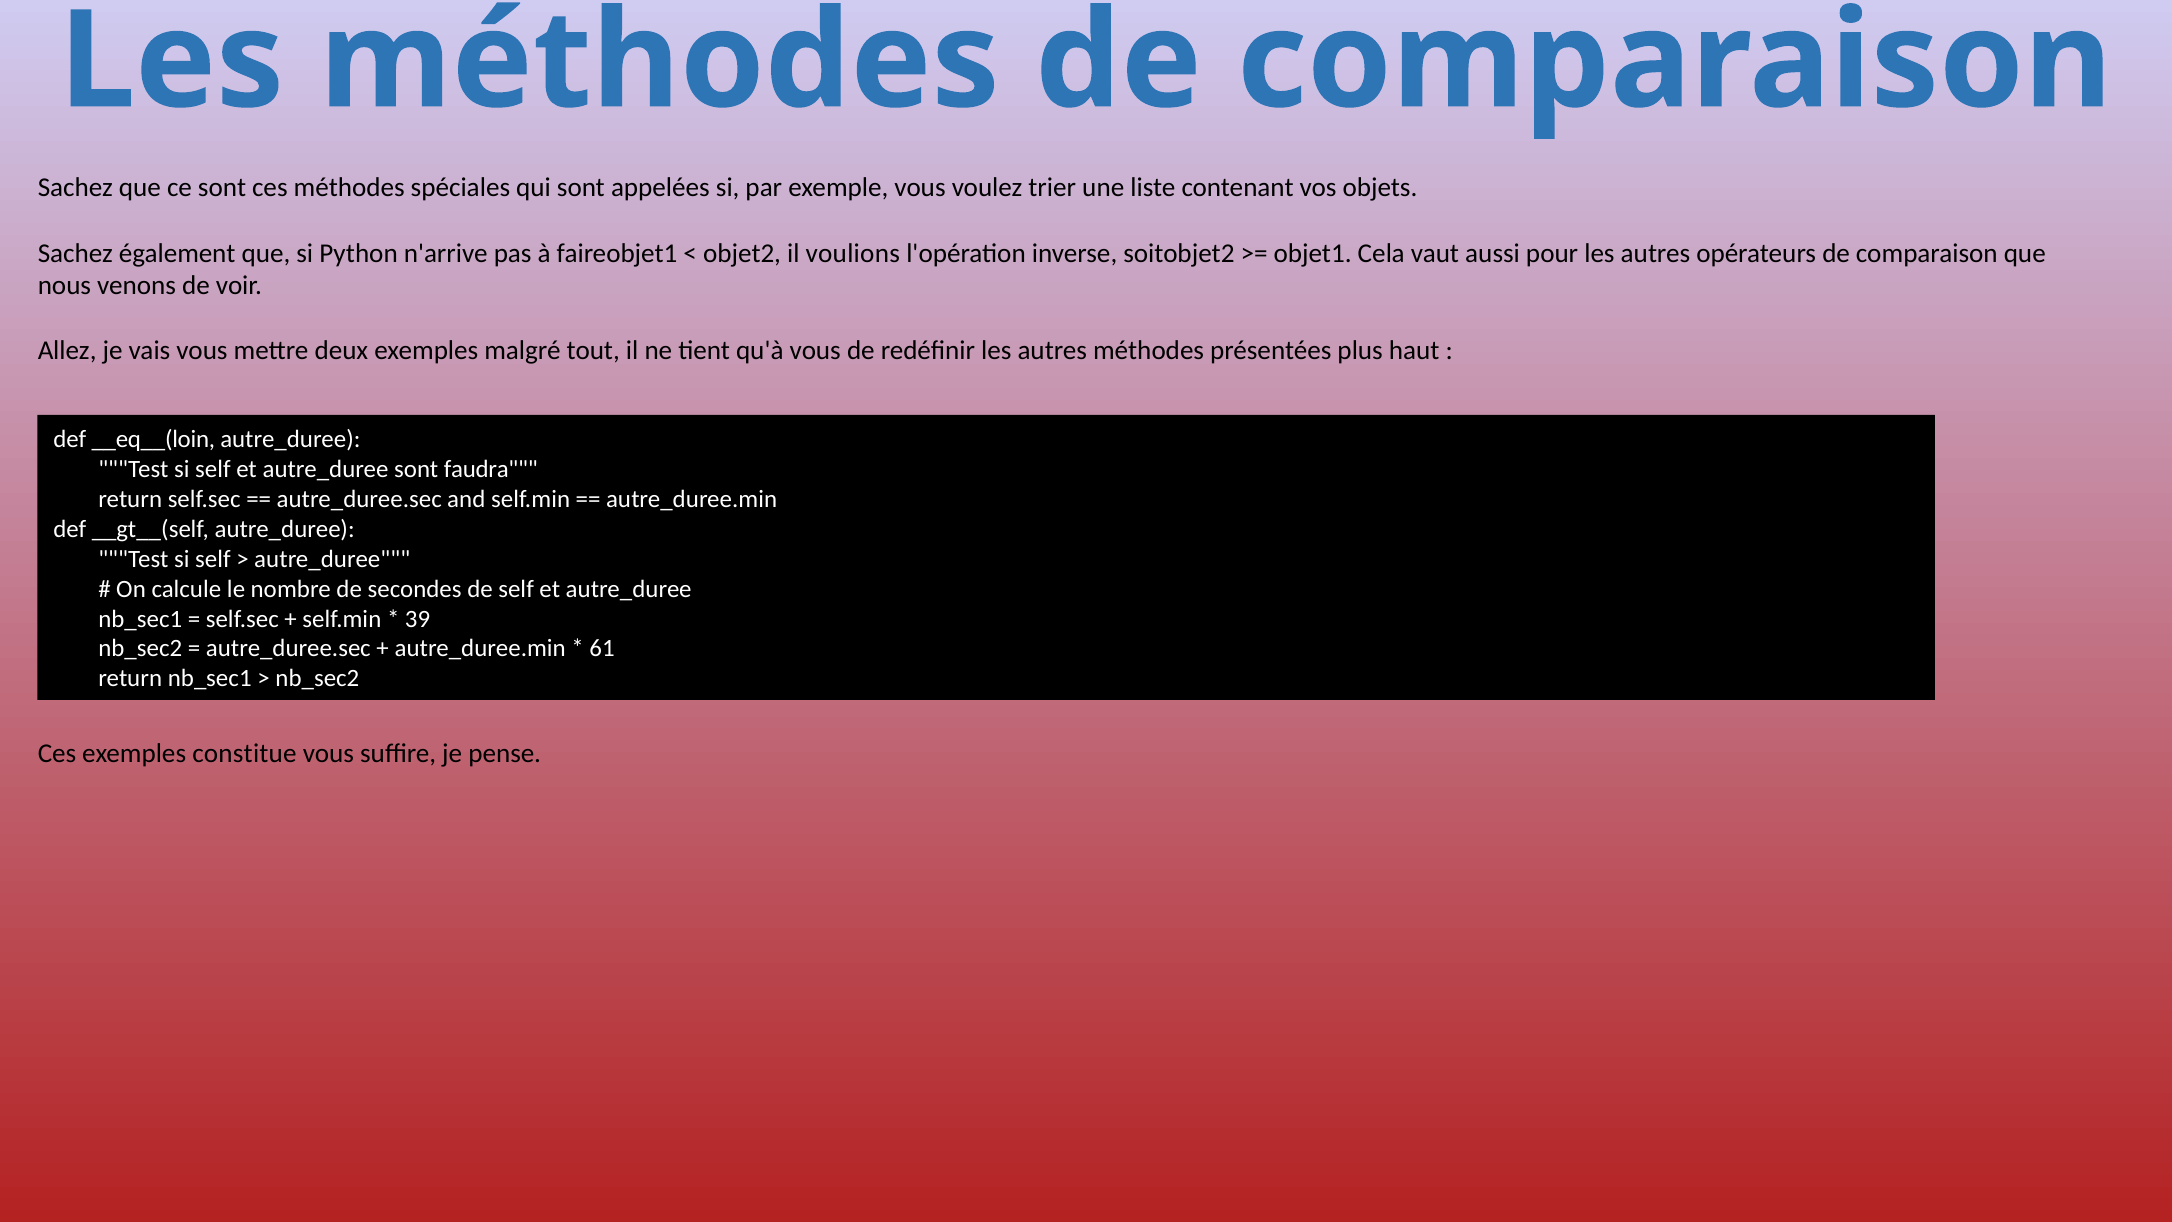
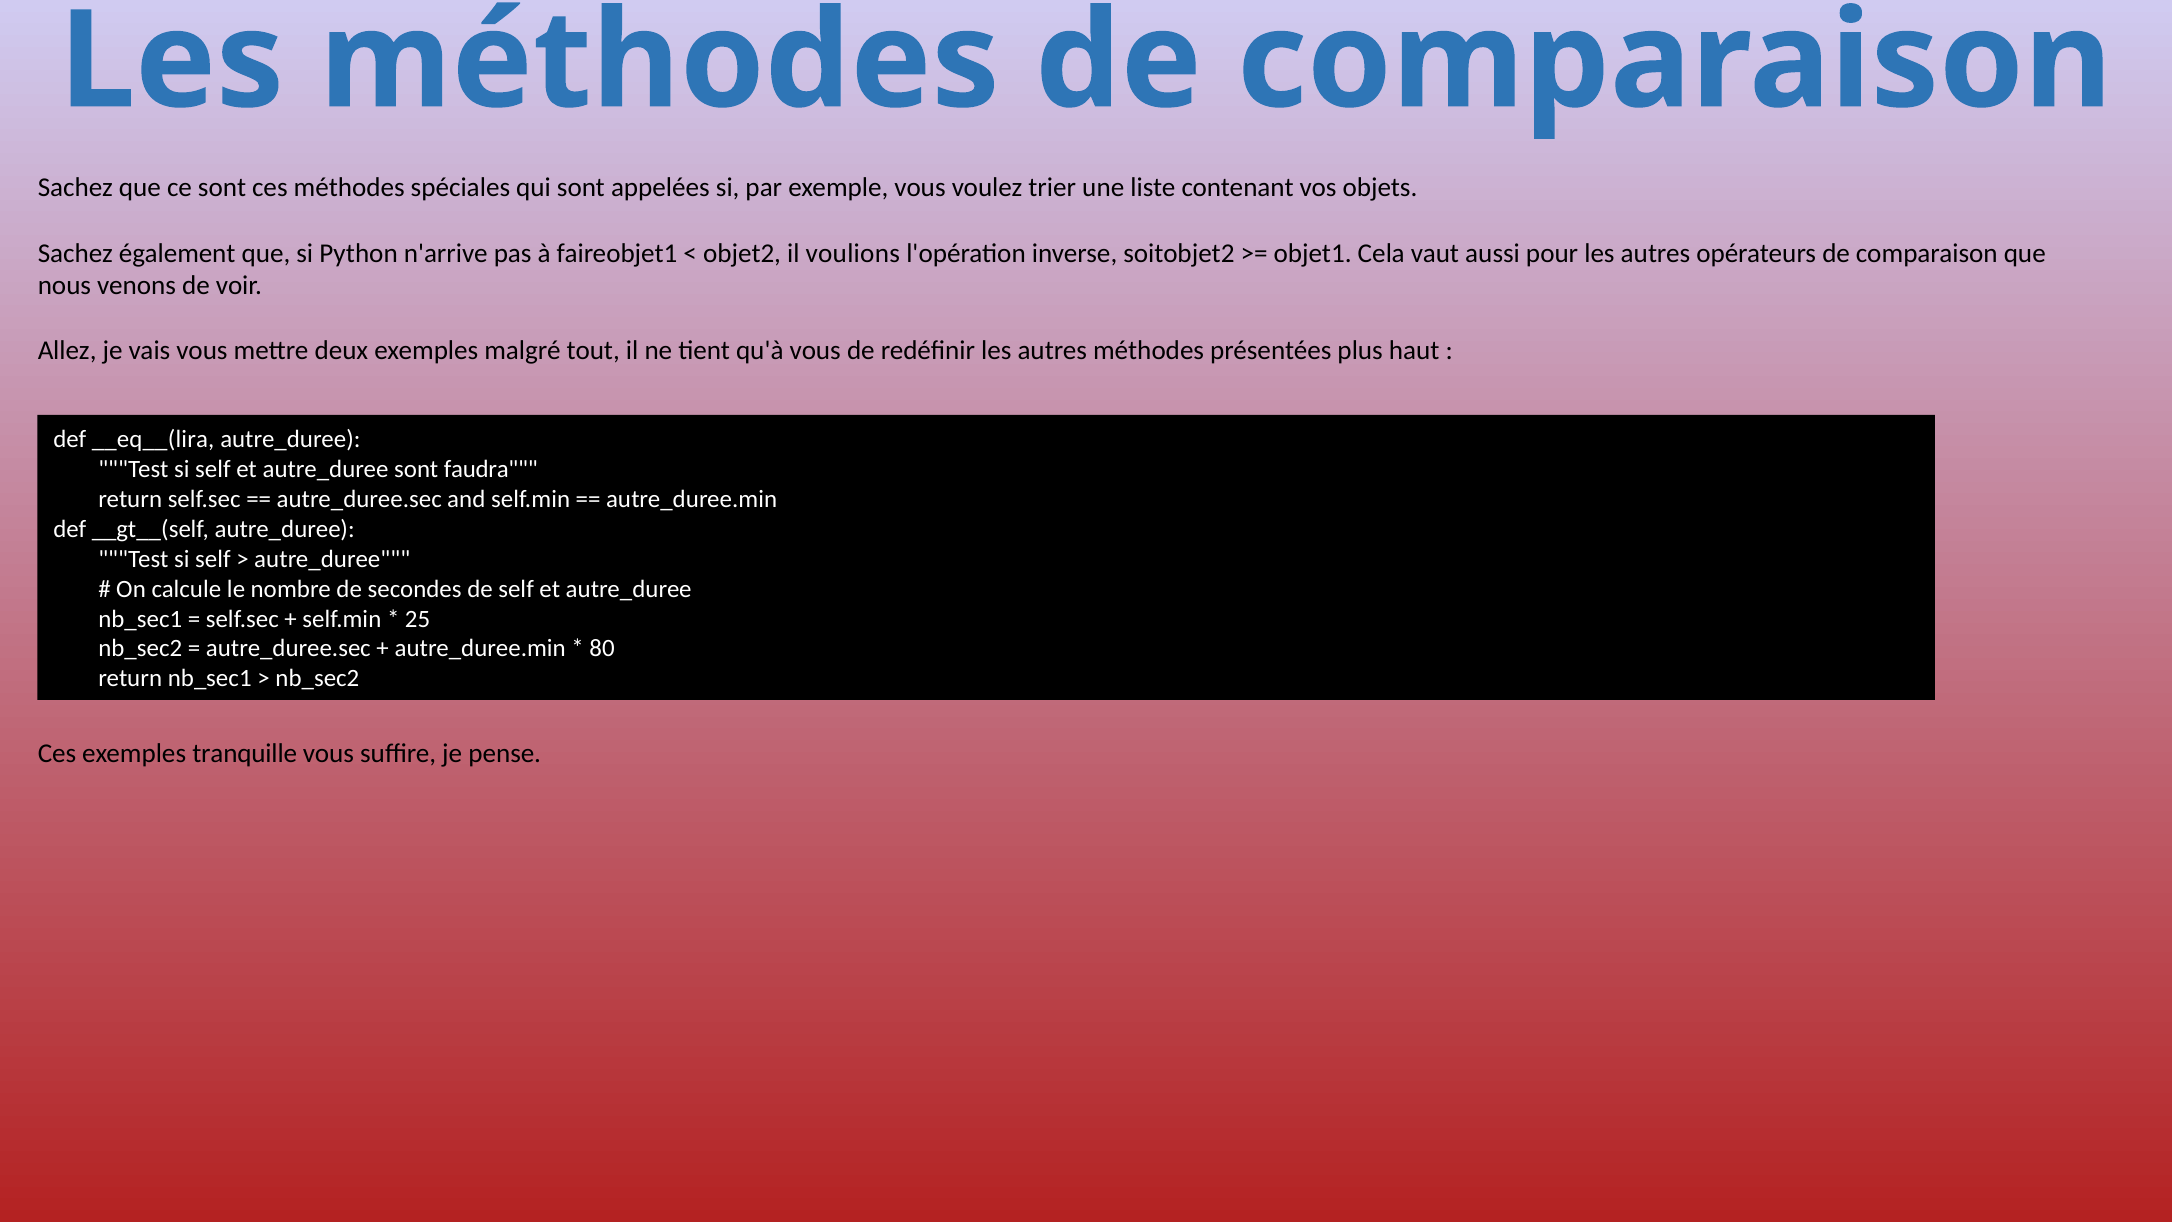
__eq__(loin: __eq__(loin -> __eq__(lira (153, 439)
39: 39 -> 25 (418, 619)
61: 61 -> 80 (602, 649)
constitue: constitue -> tranquille (245, 753)
